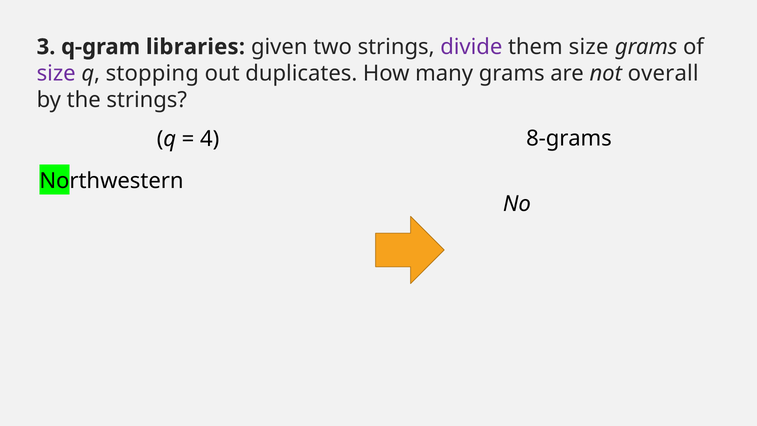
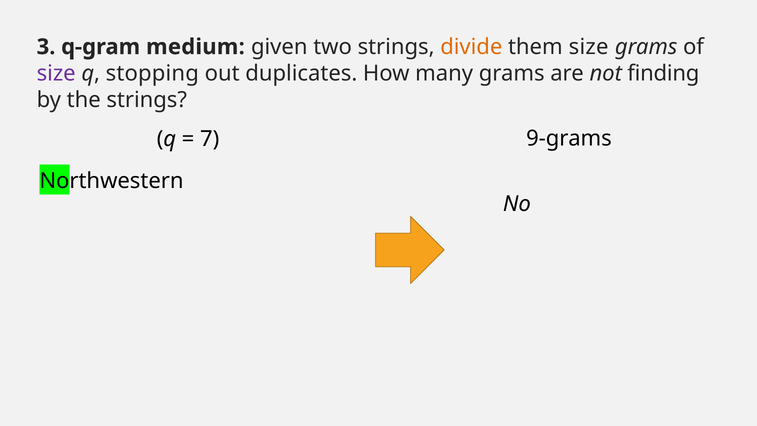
libraries: libraries -> medium (195, 47)
divide colour: purple -> orange (471, 47)
overall: overall -> finding (663, 73)
8-grams: 8-grams -> 9-grams (569, 138)
4: 4 -> 7 (210, 139)
